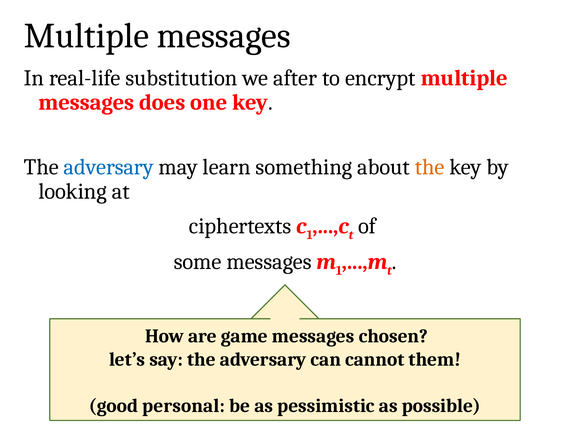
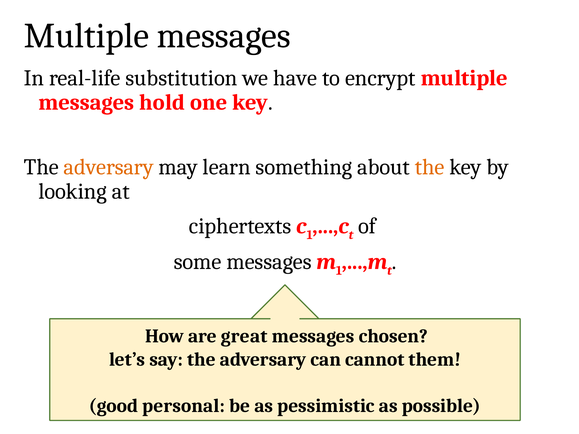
after: after -> have (295, 78)
does: does -> hold (162, 102)
adversary colour: blue -> orange (109, 167)
game: game -> great (244, 336)
